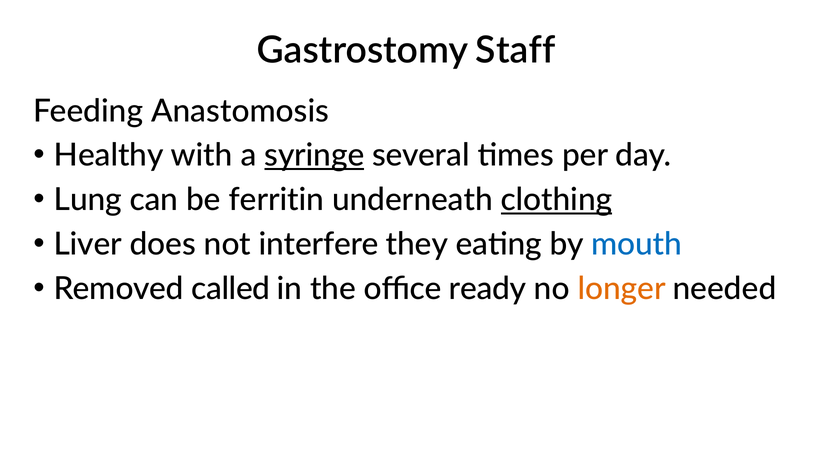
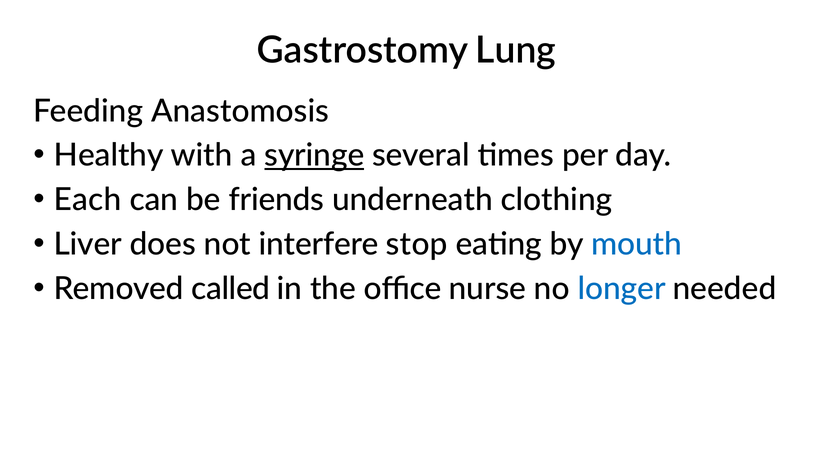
Staff: Staff -> Lung (516, 50)
Lung: Lung -> Each (88, 200)
ferritin: ferritin -> friends (276, 200)
clothing underline: present -> none (557, 200)
they: they -> stop (417, 244)
ready: ready -> nurse (487, 289)
longer colour: orange -> blue (622, 289)
